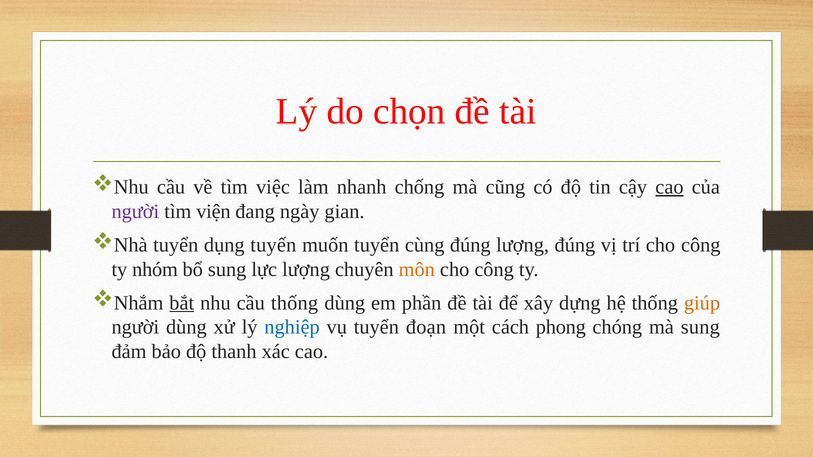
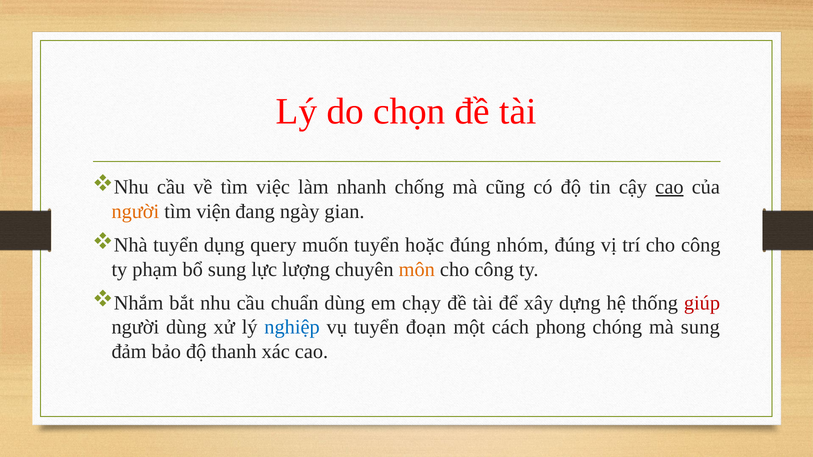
người colour: purple -> orange (135, 212)
tuyến: tuyến -> query (273, 245)
cùng: cùng -> hoặc (425, 245)
đúng lượng: lượng -> nhóm (523, 245)
nhóm: nhóm -> phạm (155, 269)
bắt underline: present -> none (182, 303)
cầu thống: thống -> chuẩn (295, 303)
phần: phần -> chạy (422, 303)
giúp colour: orange -> red (702, 303)
